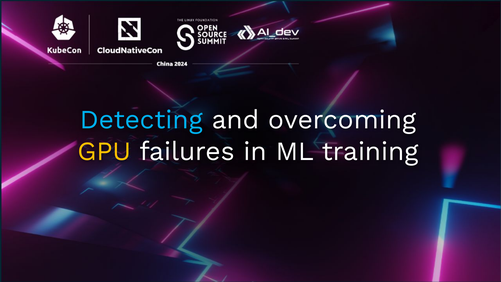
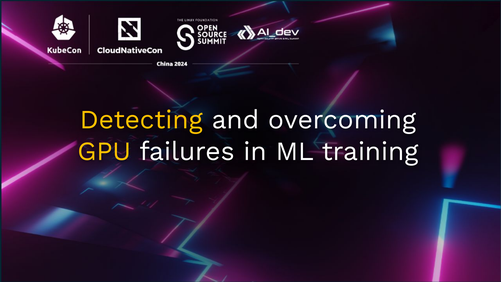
Detecting colour: light blue -> yellow (141, 120)
